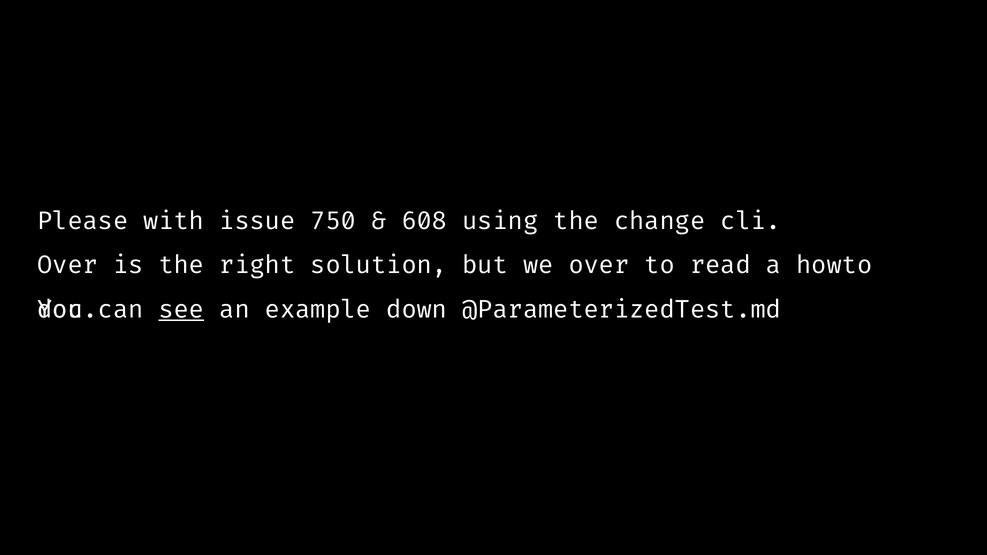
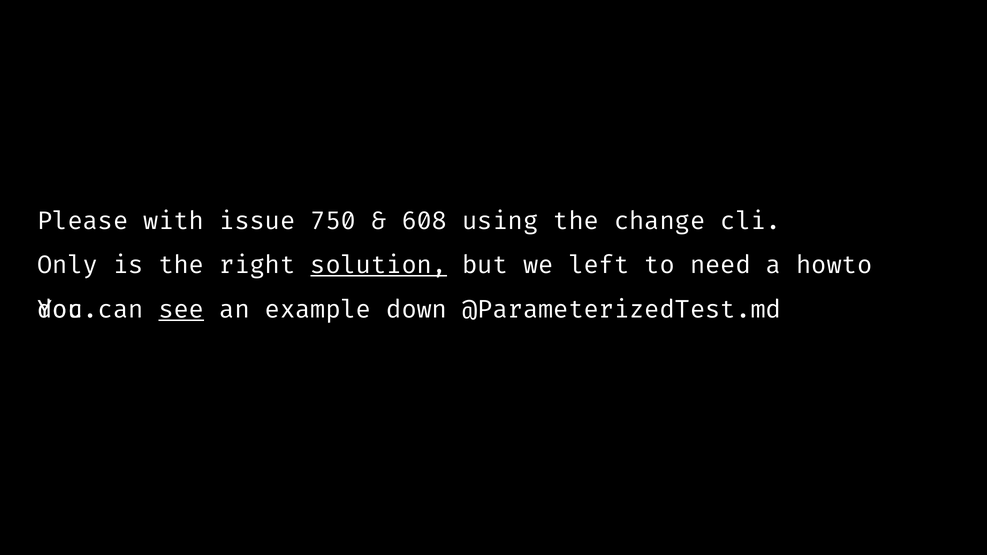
Over: Over -> Only (68, 265)
solution underline: none -> present (379, 265)
we over: over -> left (599, 265)
read: read -> need (720, 265)
